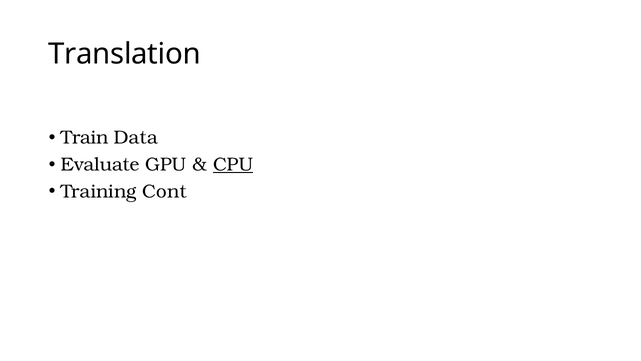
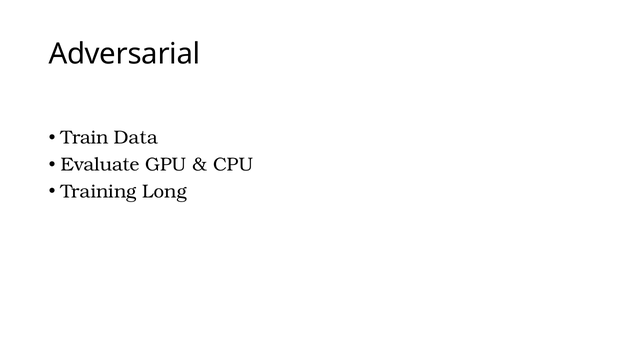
Translation: Translation -> Adversarial (125, 54)
CPU underline: present -> none (233, 164)
Cont: Cont -> Long (165, 191)
